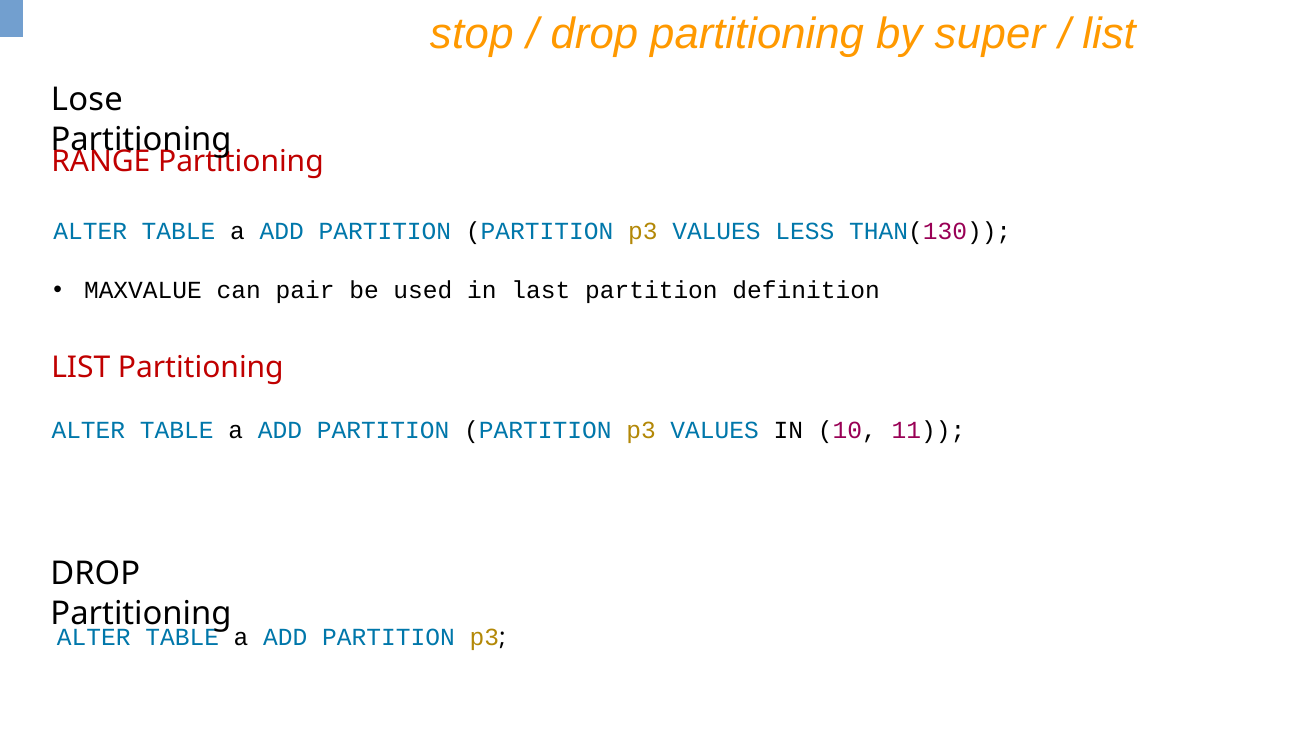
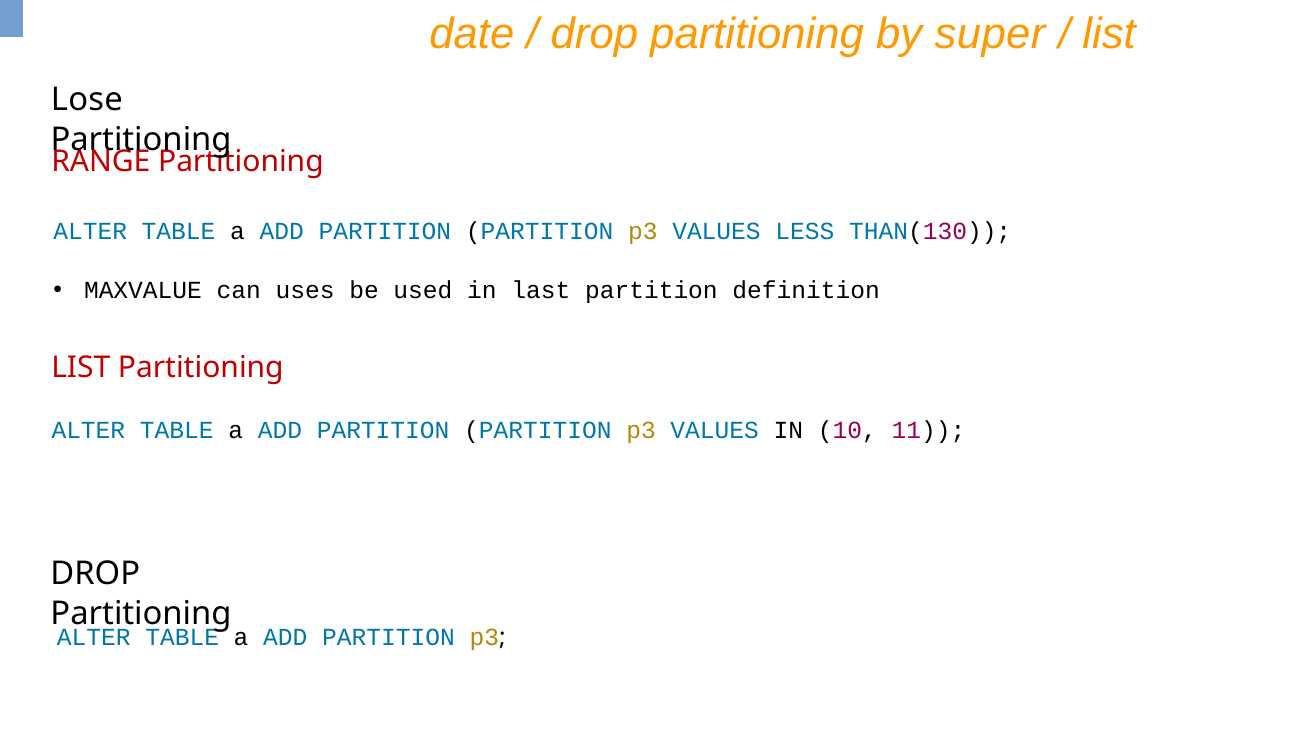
stop: stop -> date (472, 34)
pair: pair -> uses (305, 291)
